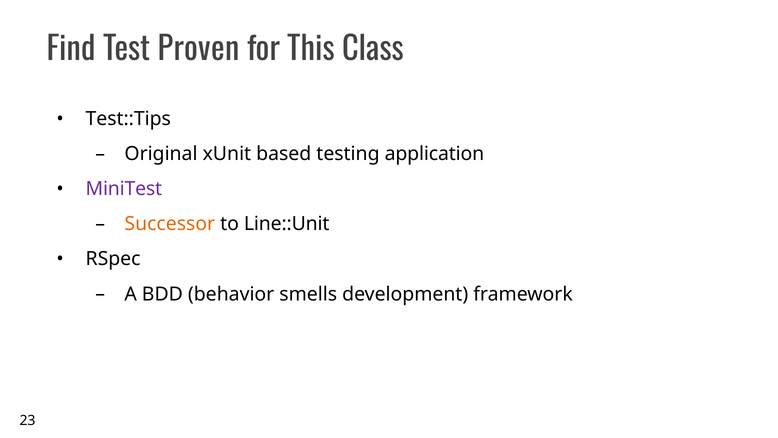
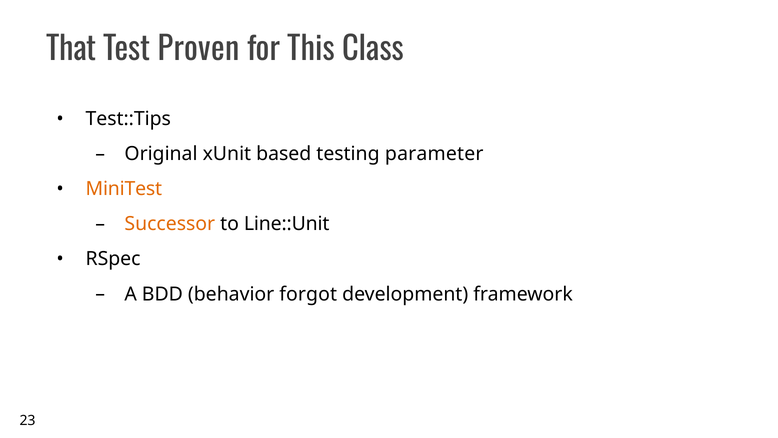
Find: Find -> That (71, 49)
application: application -> parameter (434, 154)
MiniTest colour: purple -> orange (124, 189)
smells: smells -> forgot (308, 294)
